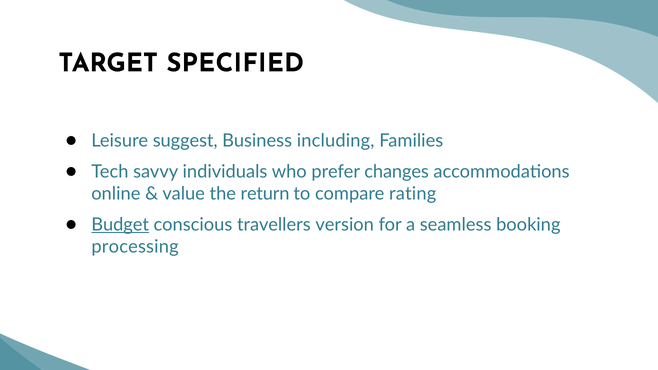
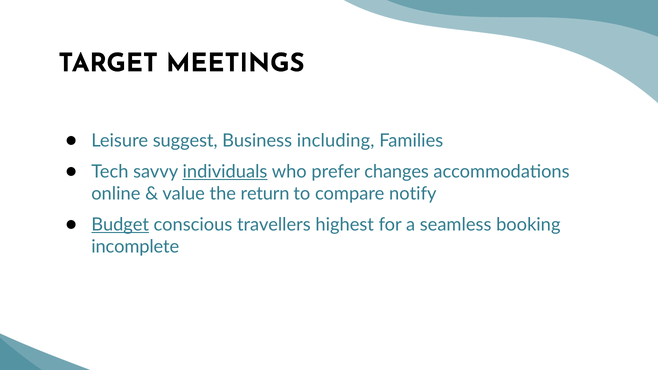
SPECIFIED: SPECIFIED -> MEETINGS (235, 63)
individuals underline: none -> present (225, 172)
rating: rating -> notify (413, 194)
version: version -> highest (345, 225)
processing: processing -> incomplete (135, 247)
